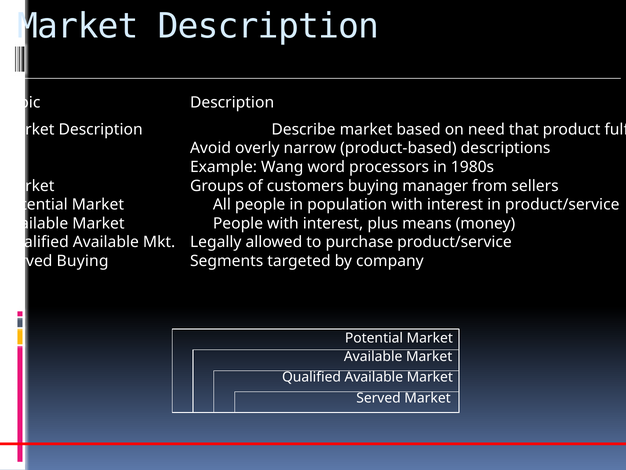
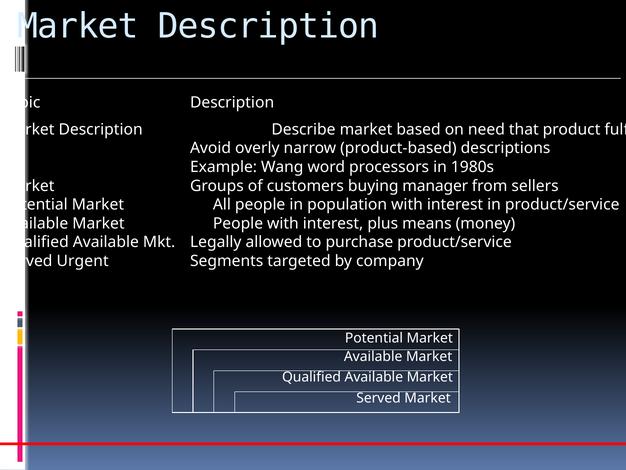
Served Buying: Buying -> Urgent (83, 261)
